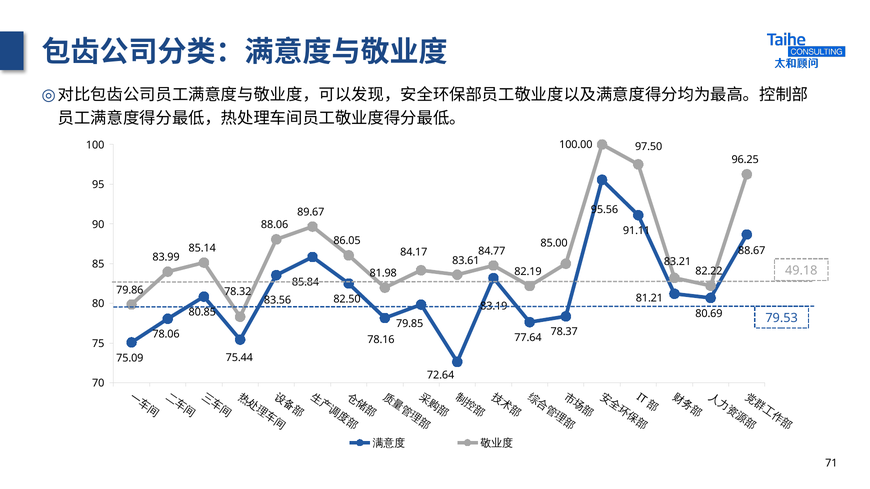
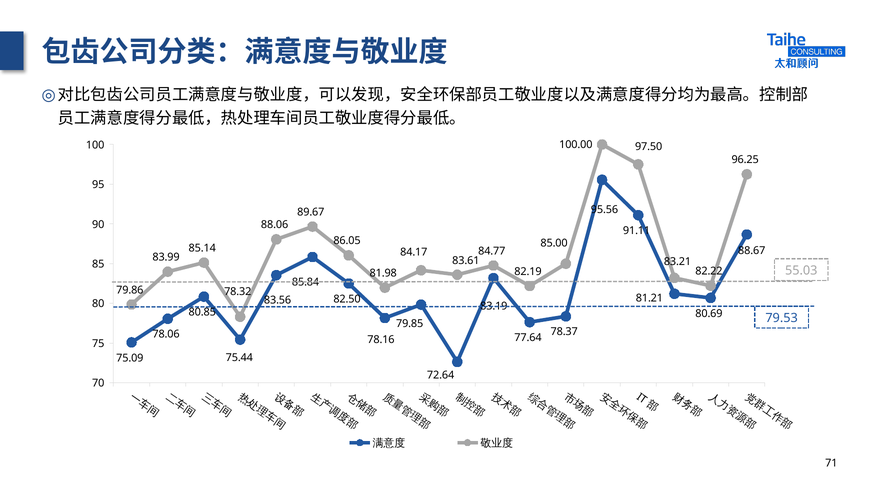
49.18: 49.18 -> 55.03 (801, 271)
